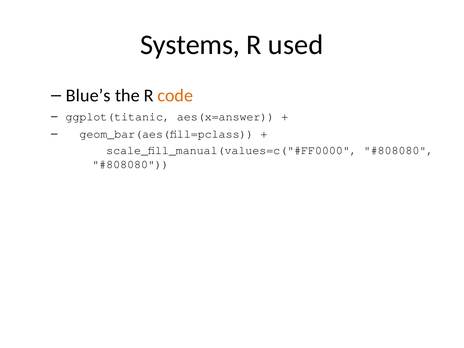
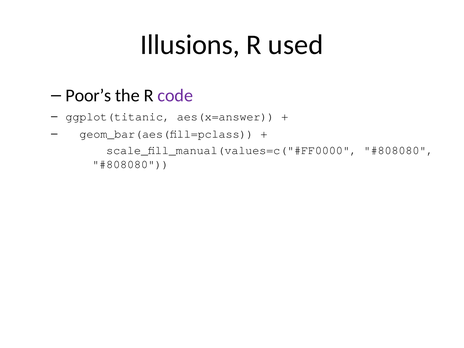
Systems: Systems -> Illusions (190, 45)
Blue’s: Blue’s -> Poor’s (88, 96)
code colour: orange -> purple (175, 96)
